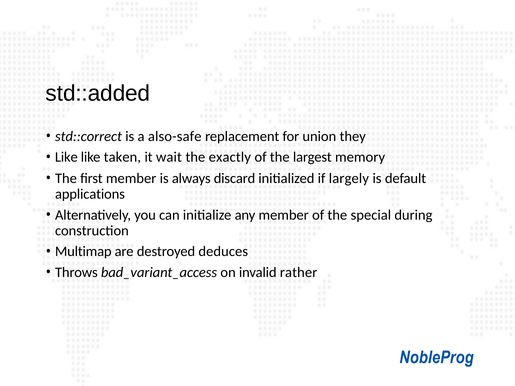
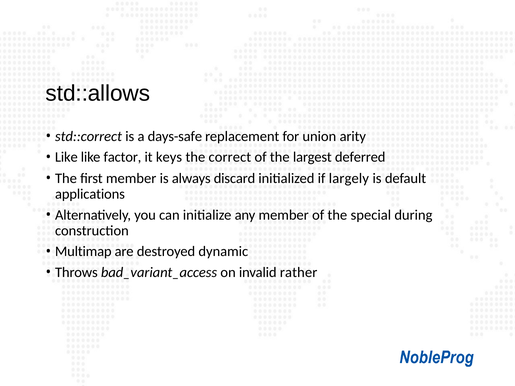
std::added: std::added -> std::allows (98, 94)
also-safe: also-safe -> days-safe (175, 136)
they: they -> arity (353, 136)
taken: taken -> factor (122, 157)
wait: wait -> keys (169, 157)
exactly: exactly -> correct (230, 157)
memory: memory -> deferred (360, 157)
deduces: deduces -> dynamic (223, 252)
